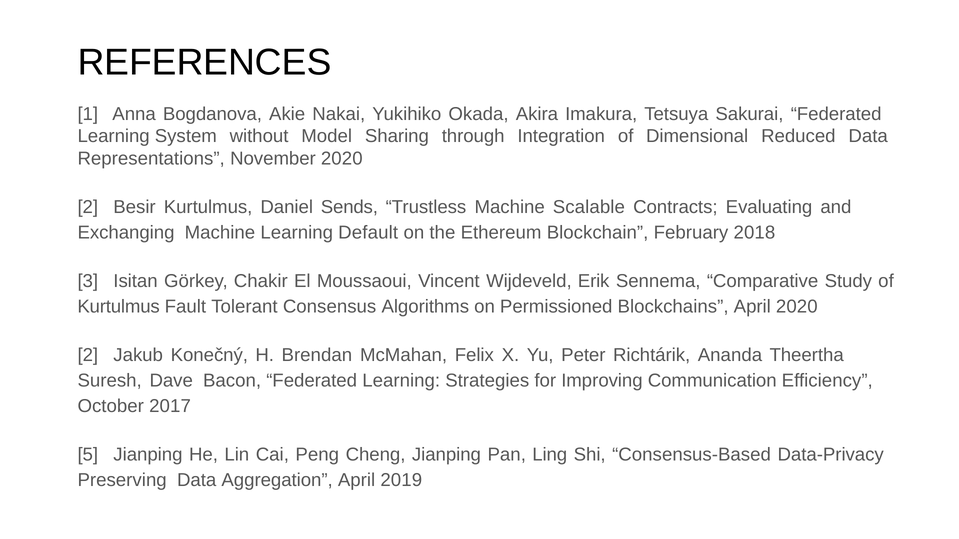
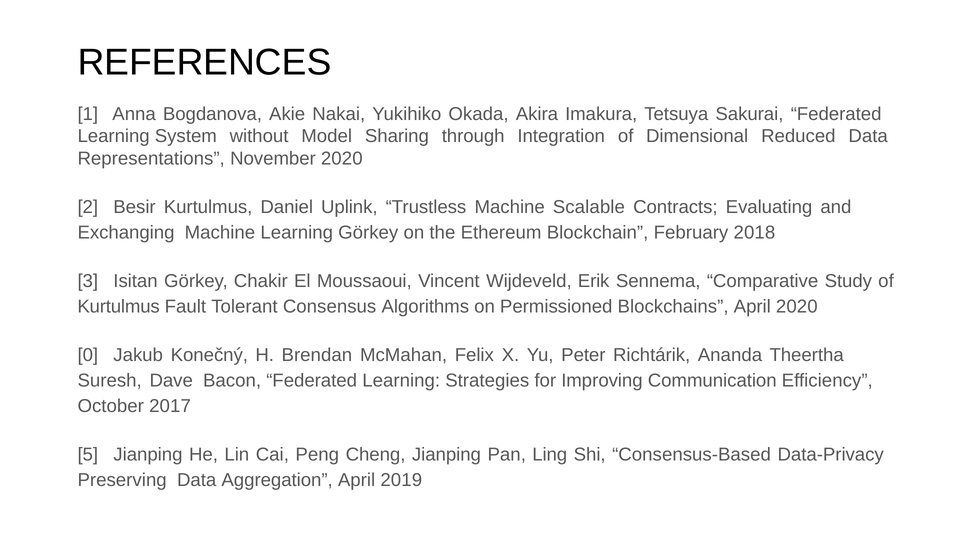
Sends: Sends -> Uplink (349, 207)
Learning Default: Default -> Görkey (368, 233)
2: 2 -> 0 (88, 355)
